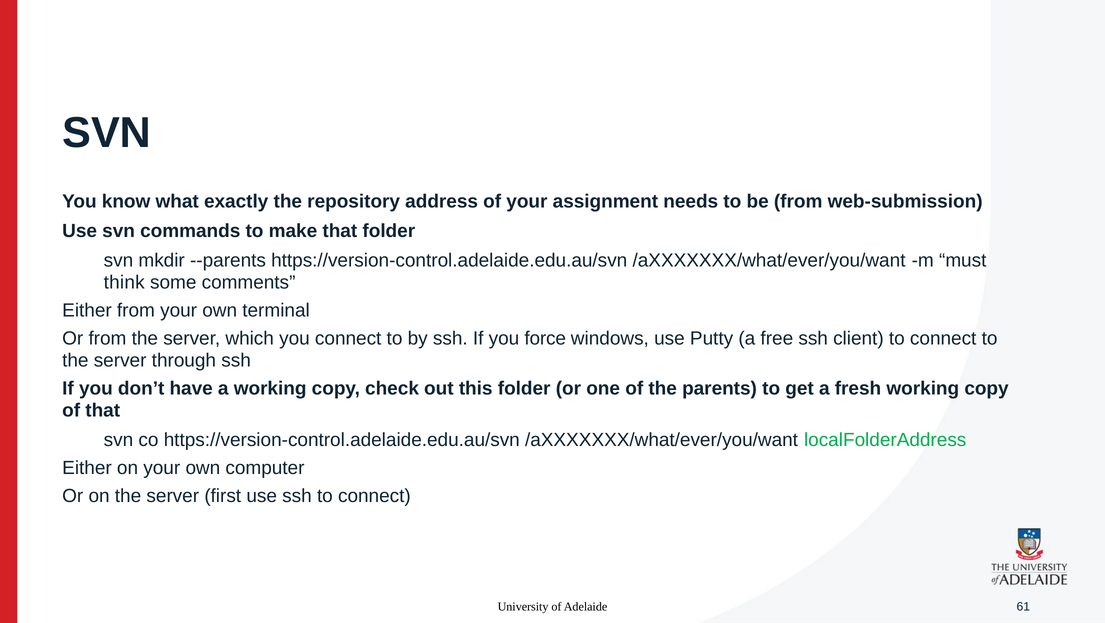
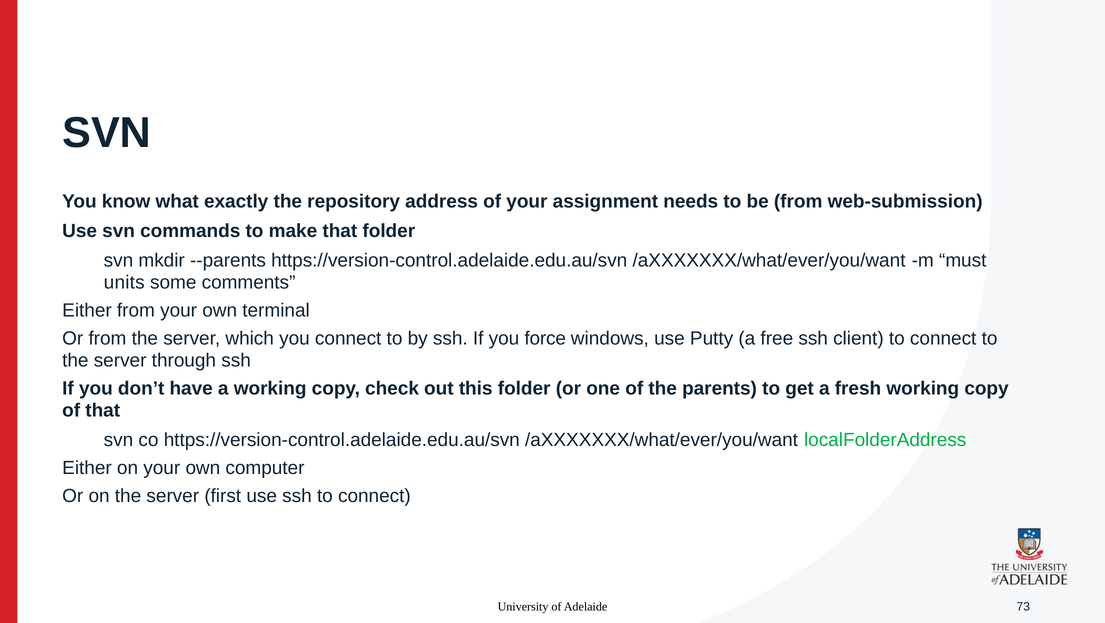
think: think -> units (124, 282)
61: 61 -> 73 (1023, 606)
